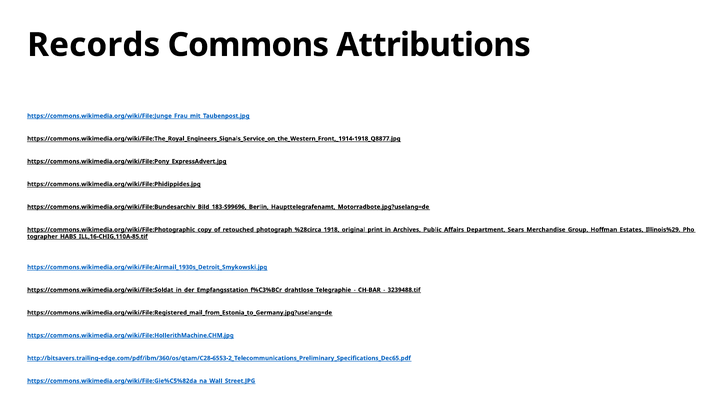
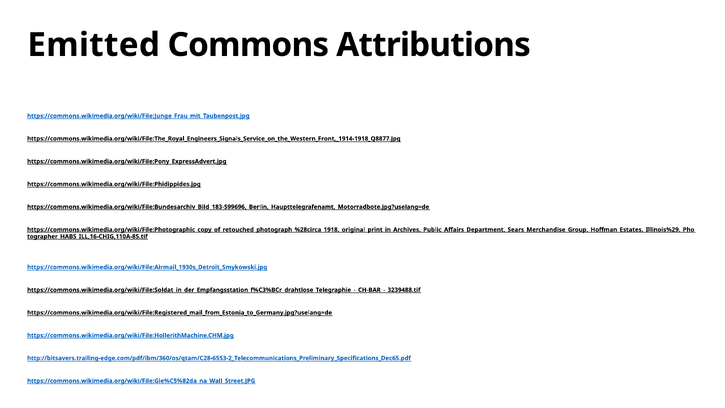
Records: Records -> Emitted (94, 45)
